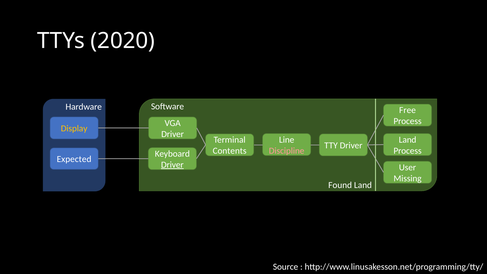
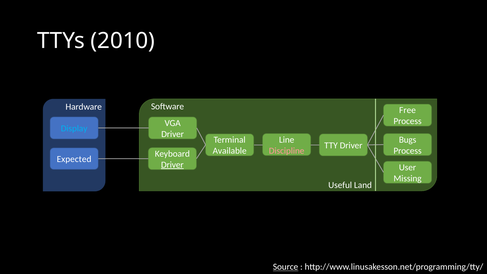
2020: 2020 -> 2010 (123, 41)
Display colour: yellow -> light blue (74, 129)
Land: Land -> Bugs (408, 140)
Contents: Contents -> Available (230, 151)
Found: Found -> Useful (340, 185)
Source underline: none -> present (286, 267)
